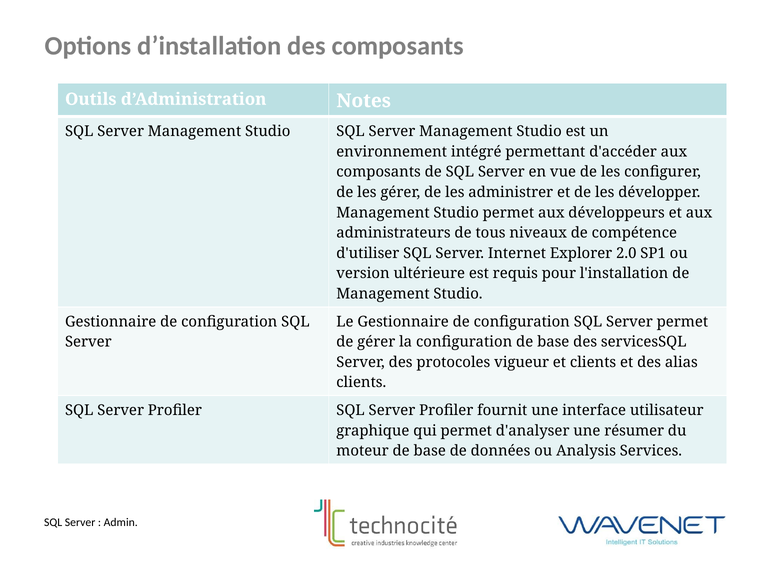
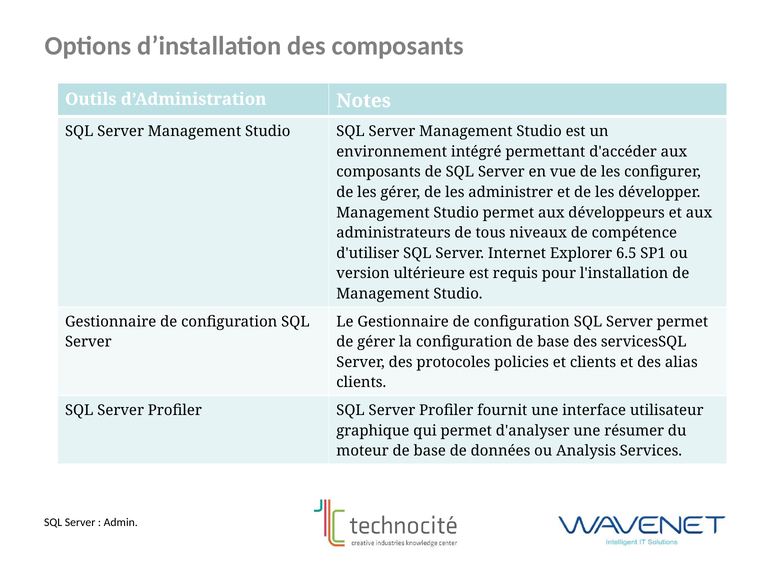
2.0: 2.0 -> 6.5 (626, 253)
vigueur: vigueur -> policies (522, 362)
